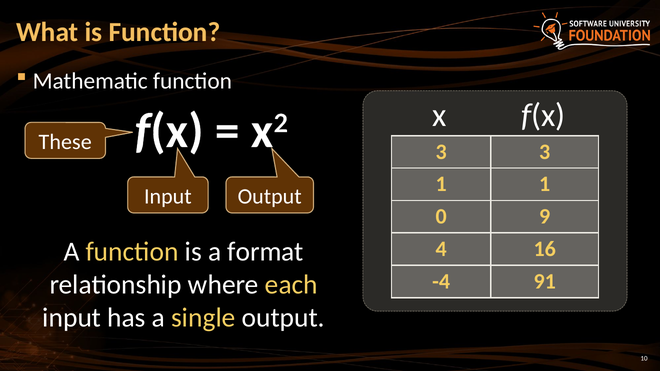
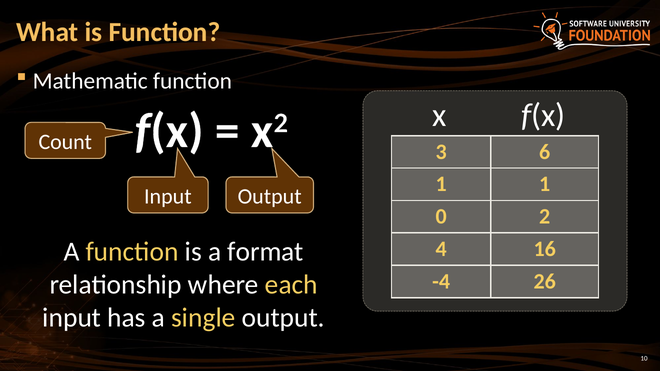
These: These -> Count (65, 142)
3 3: 3 -> 6 (545, 152)
9: 9 -> 2 (545, 217)
91: 91 -> 26 (545, 282)
